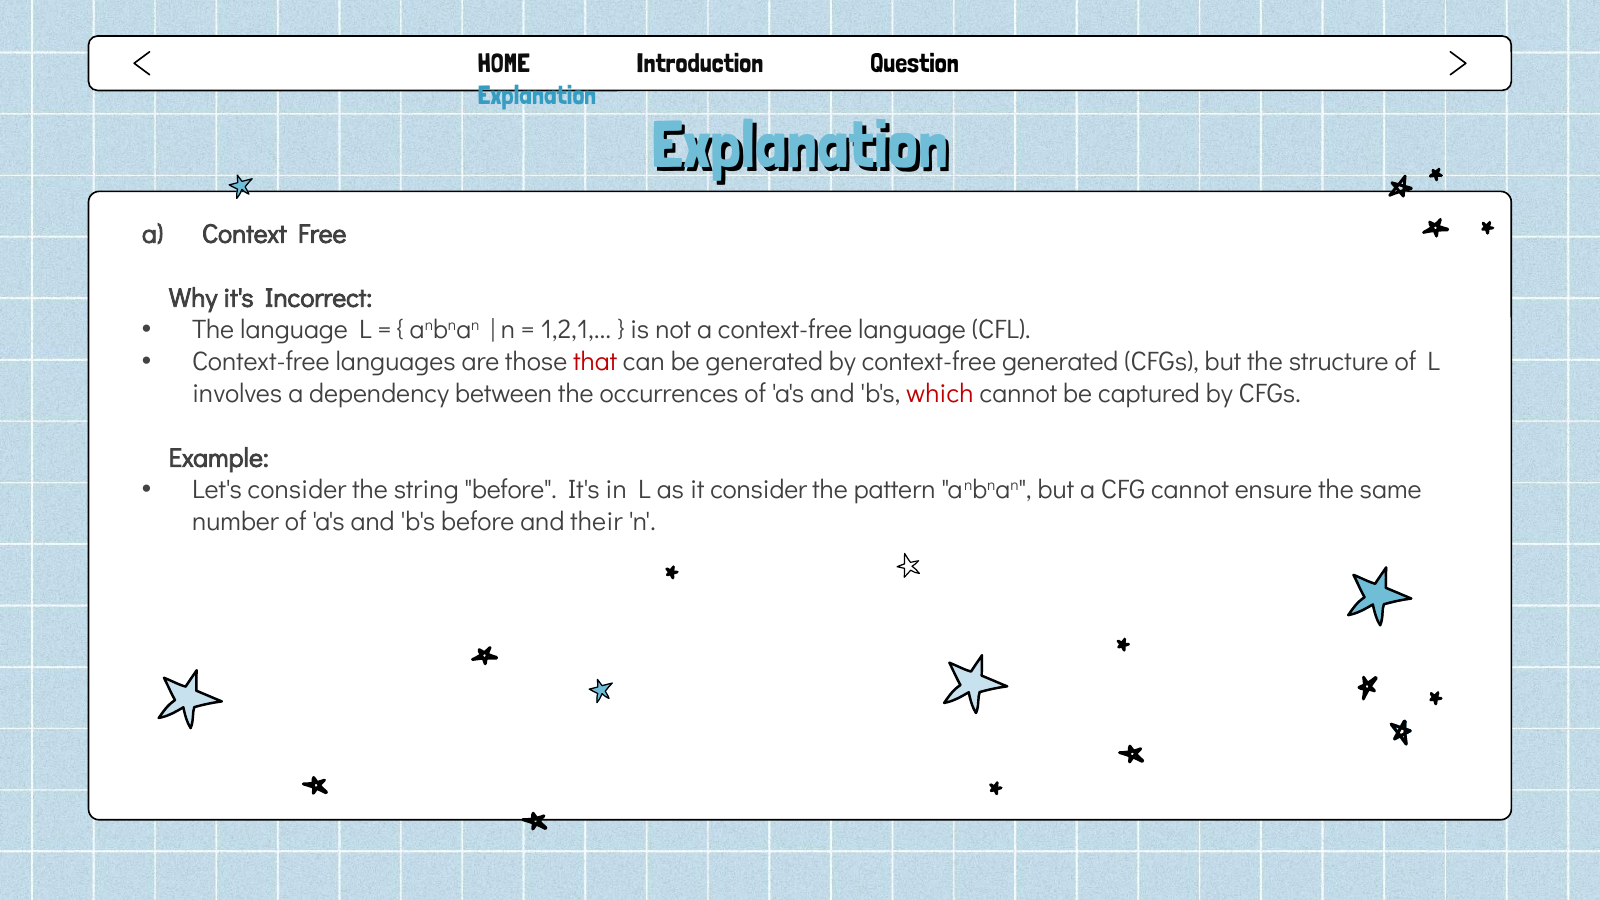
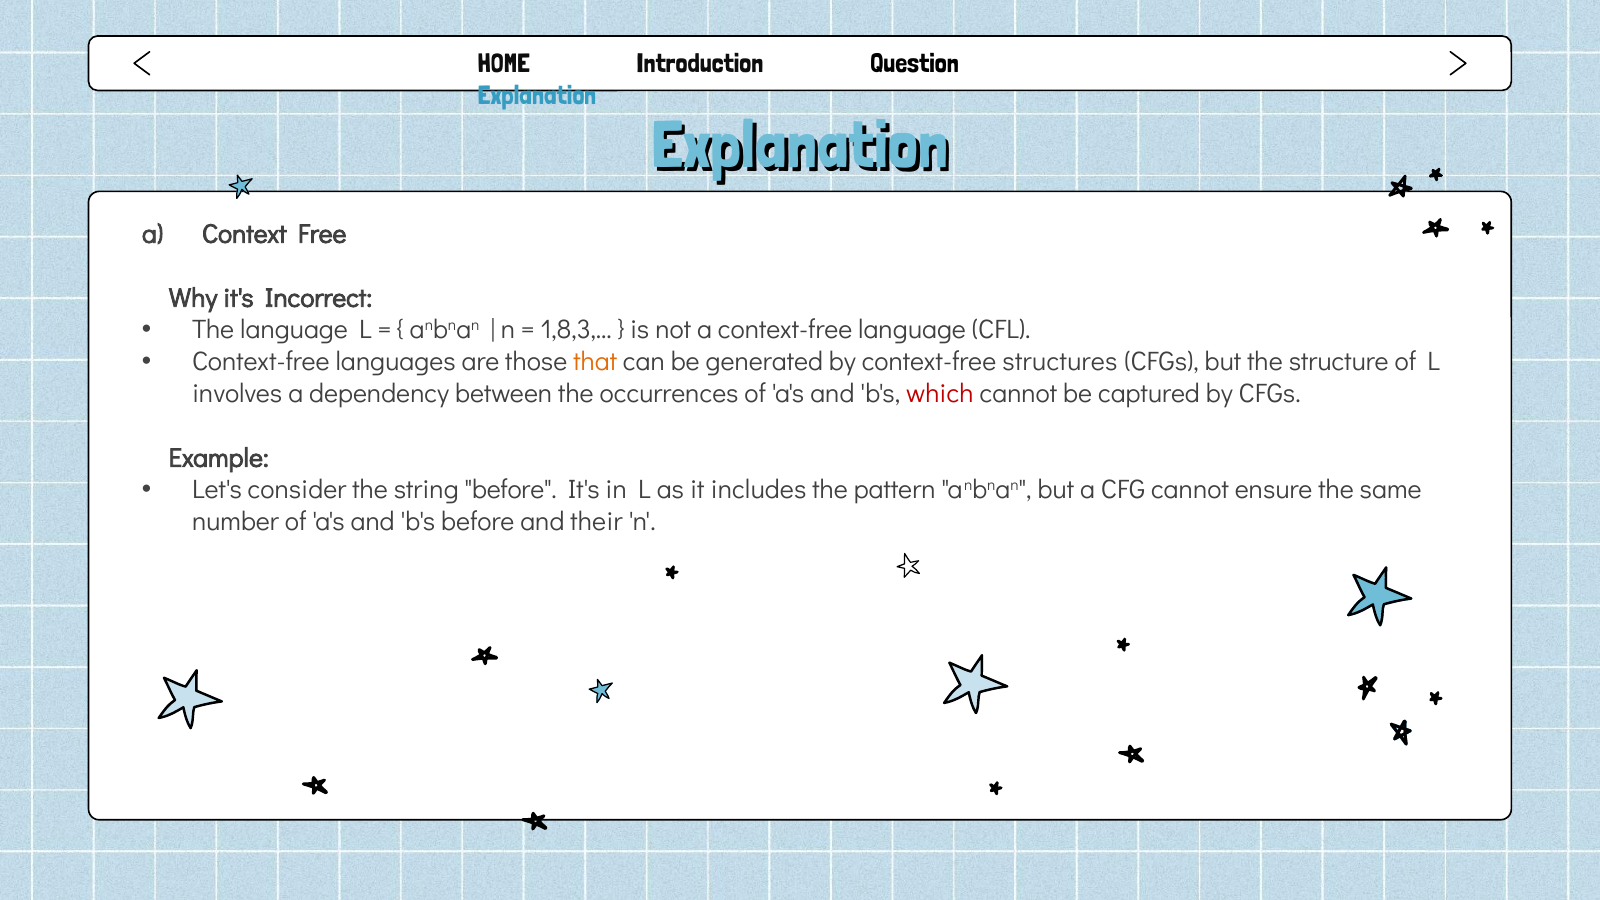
1,2,1: 1,2,1 -> 1,8,3 (576, 330)
that colour: red -> orange (595, 362)
context-free generated: generated -> structures (1060, 362)
it consider: consider -> includes (758, 490)
